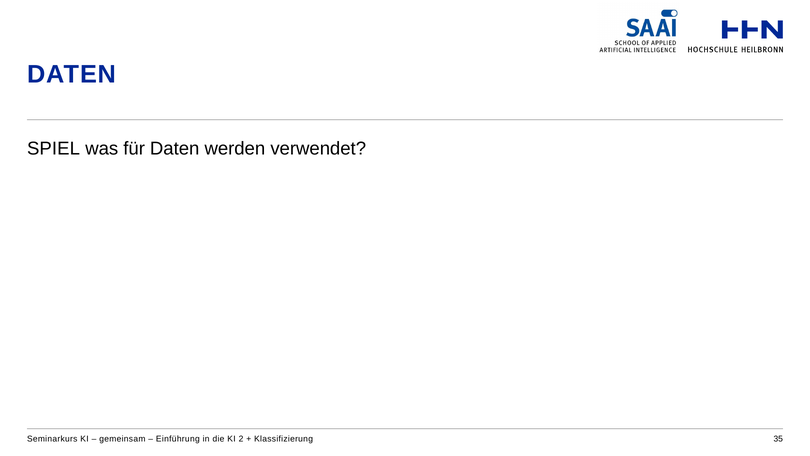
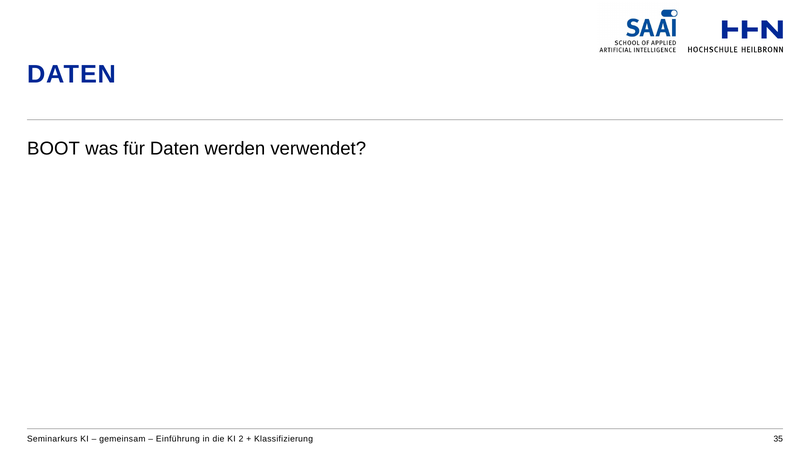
SPIEL: SPIEL -> BOOT (53, 149)
